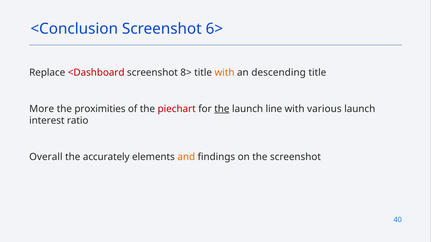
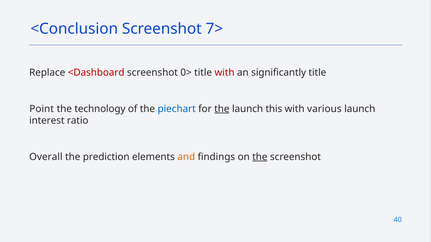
6>: 6> -> 7> (214, 29)
8>: 8> -> 0> (186, 73)
with colour: orange -> red (225, 73)
descending: descending -> significantly (279, 73)
More: More -> Point (42, 109)
proximities: proximities -> technology (100, 109)
piechart colour: red -> blue (177, 109)
line: line -> this (274, 109)
accurately: accurately -> prediction (106, 157)
the underline: none -> present (260, 157)
